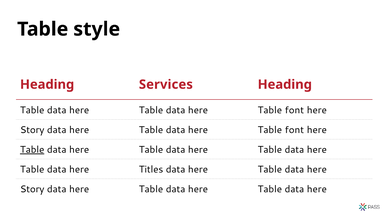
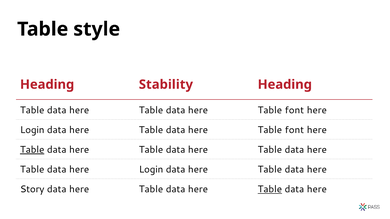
Services: Services -> Stability (166, 85)
Story: Story -> Login (32, 130)
data here Titles: Titles -> Login (151, 170)
Table underline: none -> present (270, 190)
